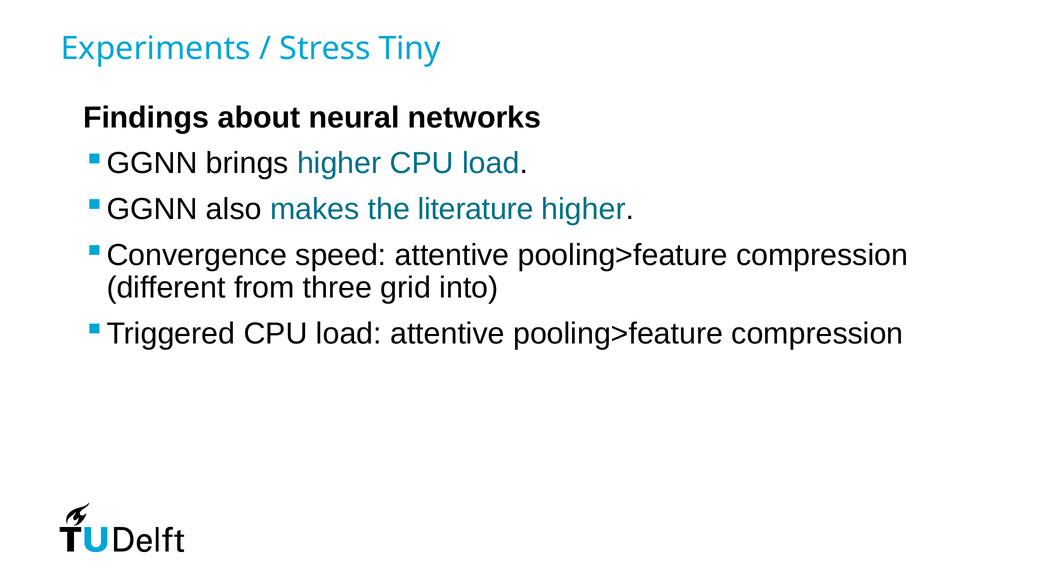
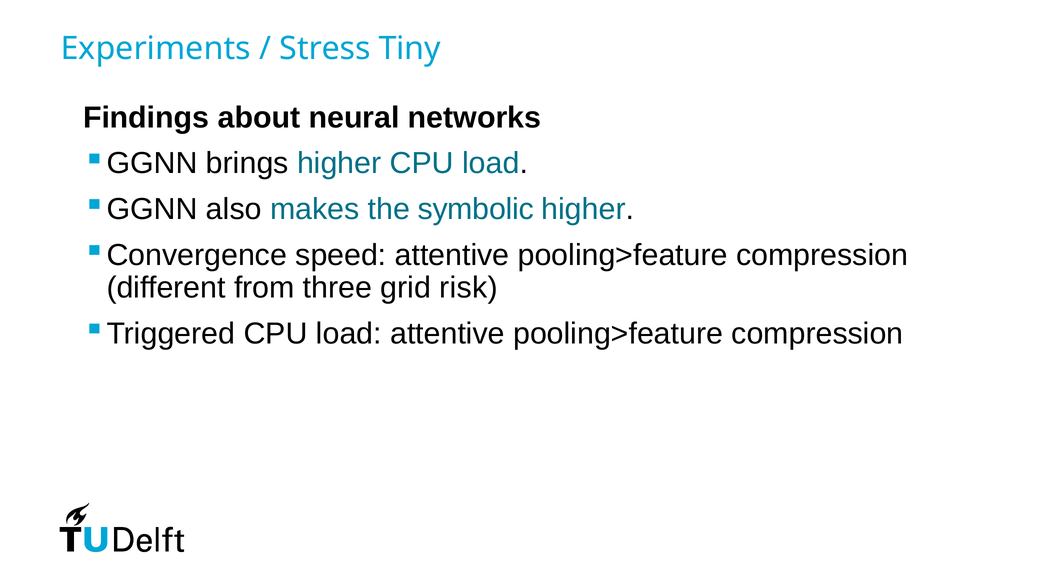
literature: literature -> symbolic (476, 209)
into: into -> risk (469, 288)
